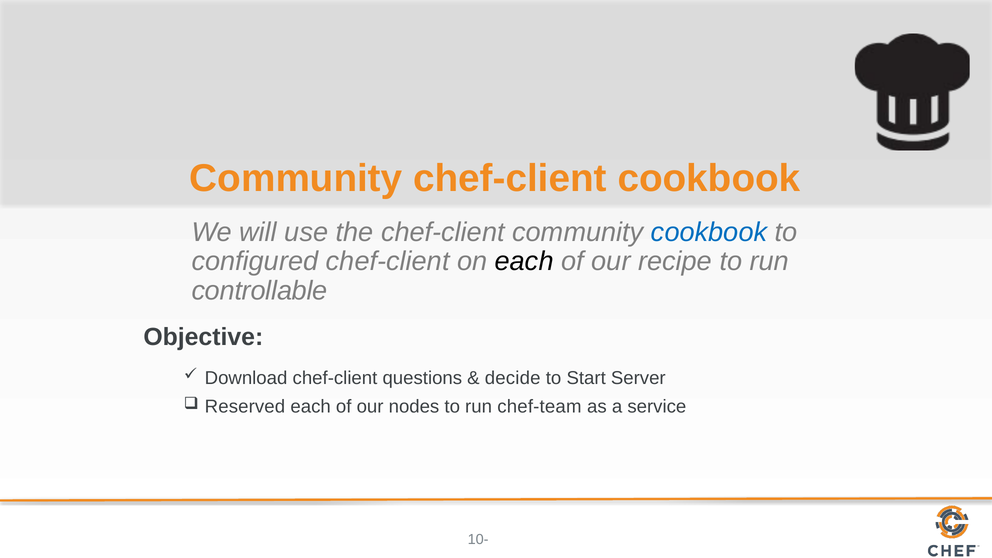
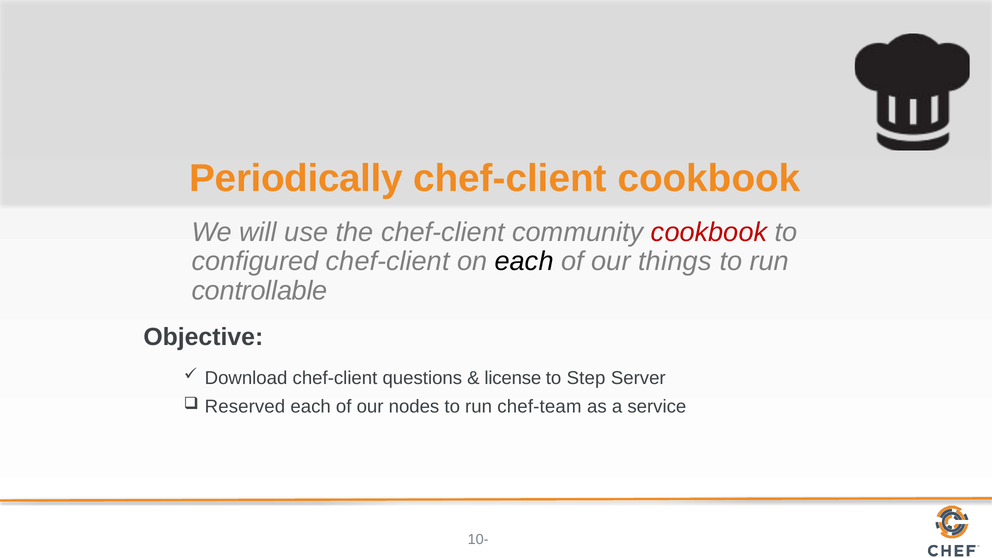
Community: Community -> Periodically (296, 179)
cookbook colour: blue -> red (709, 232)
recipe: recipe -> things (675, 261)
decide: decide -> license (513, 378)
Start: Start -> Step (586, 378)
